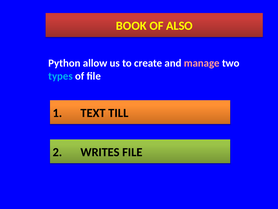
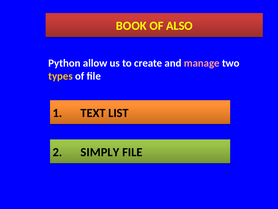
types colour: light blue -> yellow (61, 76)
TILL: TILL -> LIST (119, 113)
WRITES: WRITES -> SIMPLY (100, 152)
